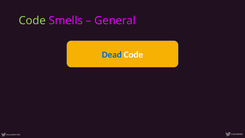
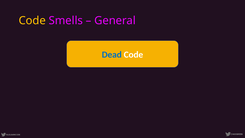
Code colour: light green -> yellow (32, 21)
